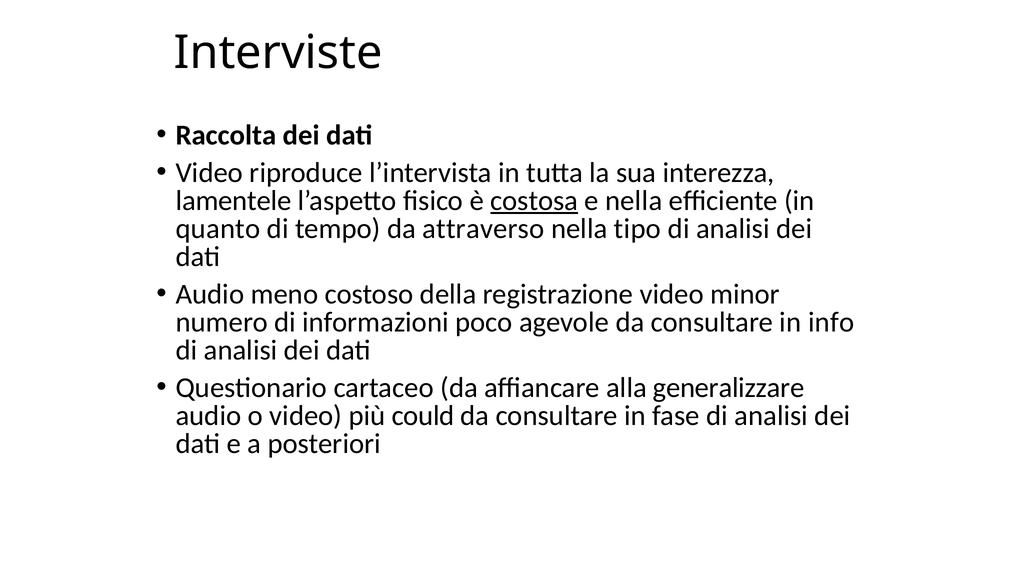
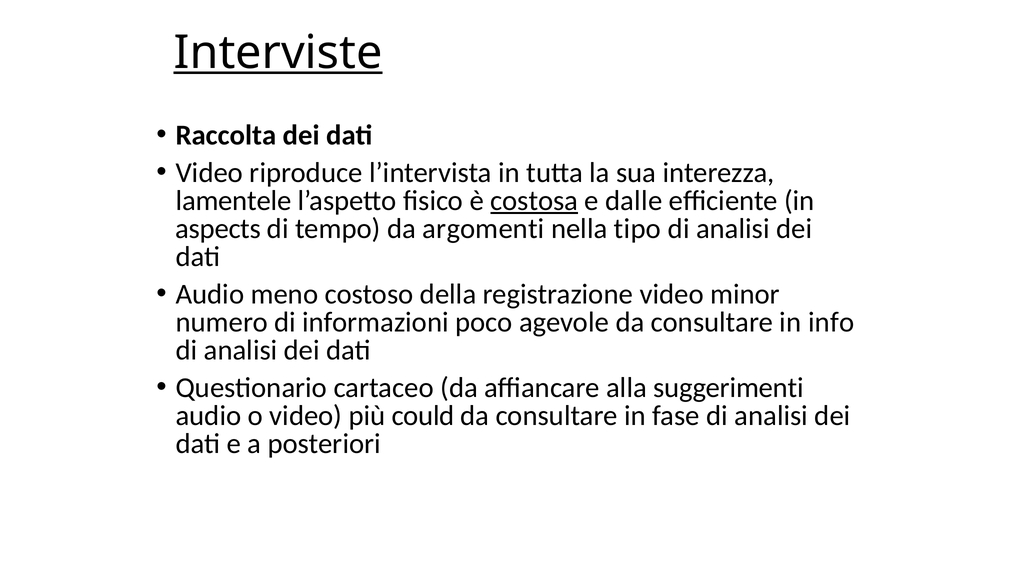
Interviste underline: none -> present (278, 53)
e nella: nella -> dalle (634, 201)
quanto: quanto -> aspects (218, 229)
attraverso: attraverso -> argomenti (483, 229)
generalizzare: generalizzare -> suggerimenti (729, 388)
